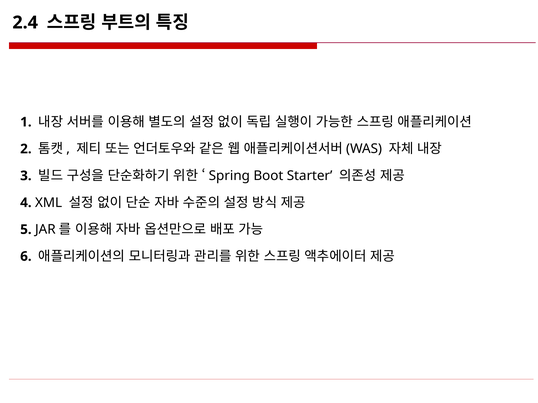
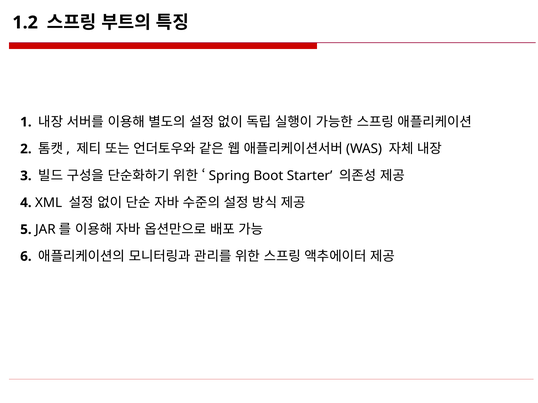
2.4: 2.4 -> 1.2 (25, 23)
